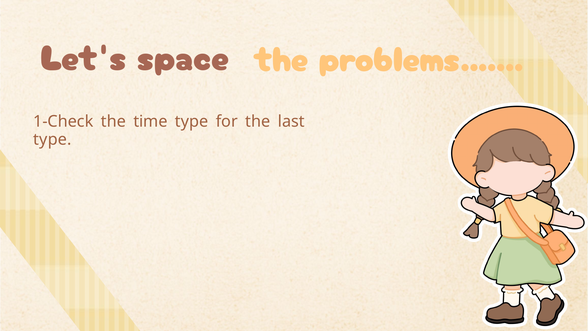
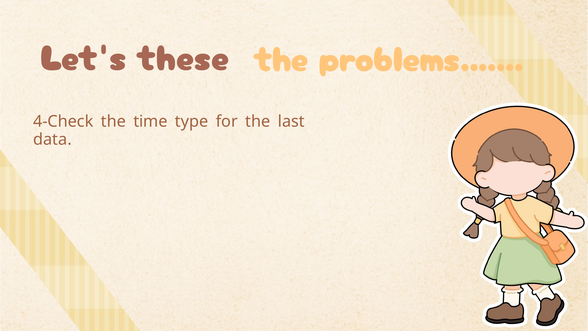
space: space -> these (183, 59)
1-Check: 1-Check -> 4-Check (63, 121)
type: type -> data (52, 139)
